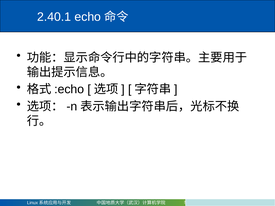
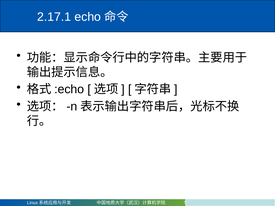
2.40.1: 2.40.1 -> 2.17.1 (54, 17)
